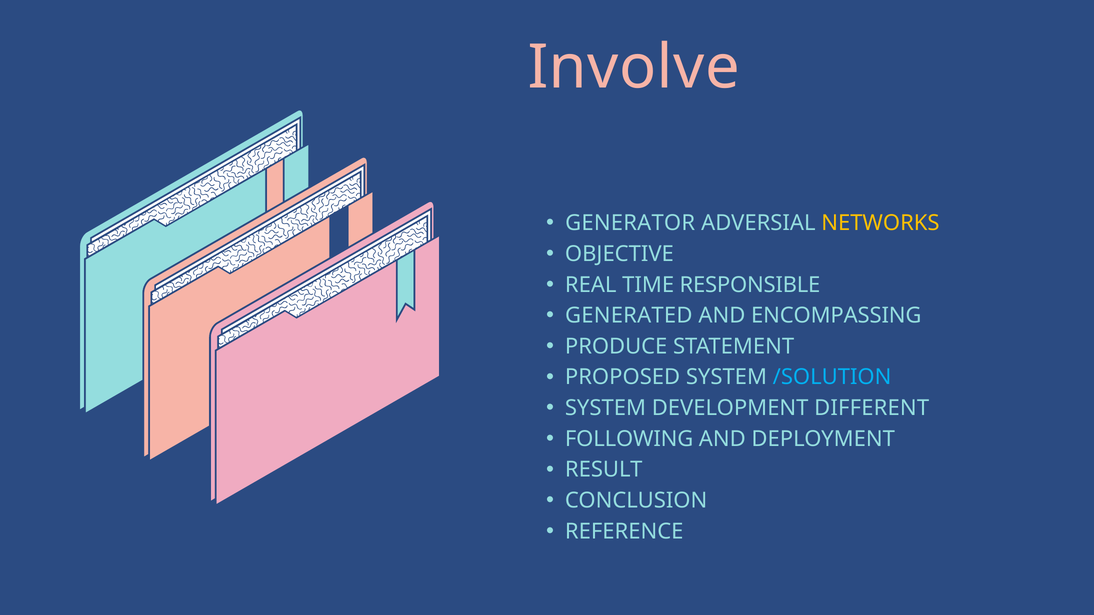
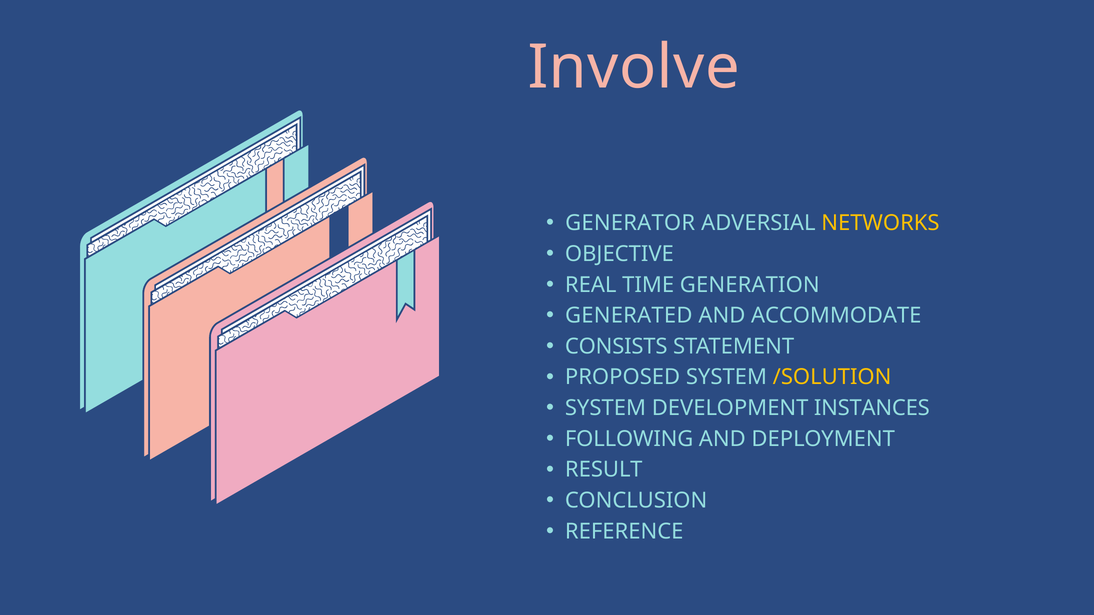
RESPONSIBLE: RESPONSIBLE -> GENERATION (750, 285)
ENCOMPASSING: ENCOMPASSING -> ACCOMMODATE (836, 316)
PRODUCE: PRODUCE -> CONSISTS (616, 347)
/SOLUTION colour: light blue -> yellow (832, 377)
DIFFERENT: DIFFERENT -> INSTANCES (872, 408)
